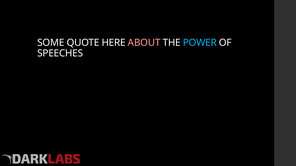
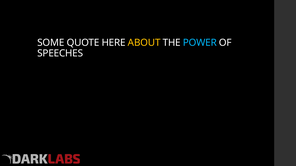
ABOUT colour: pink -> yellow (144, 43)
